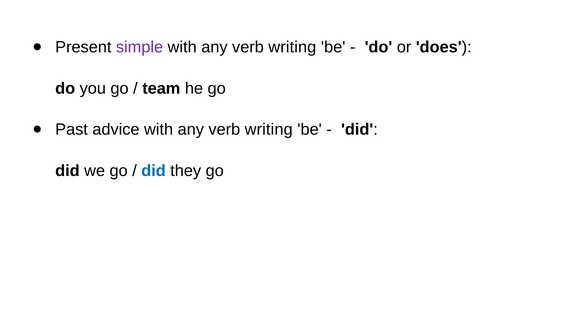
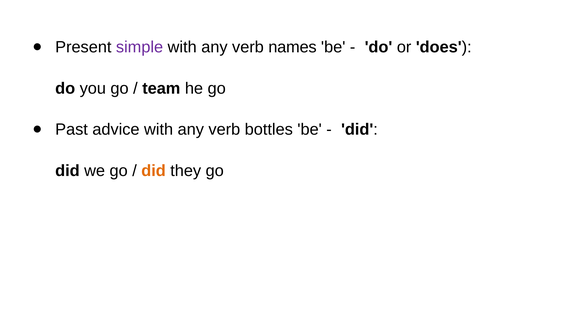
writing: writing -> names (292, 47)
writing: writing -> bottles (269, 130)
did colour: blue -> orange (154, 171)
